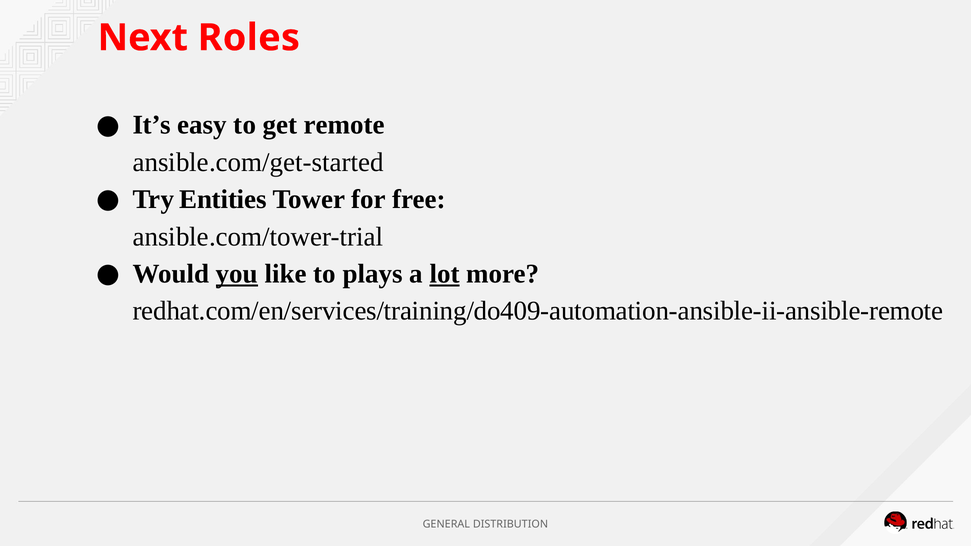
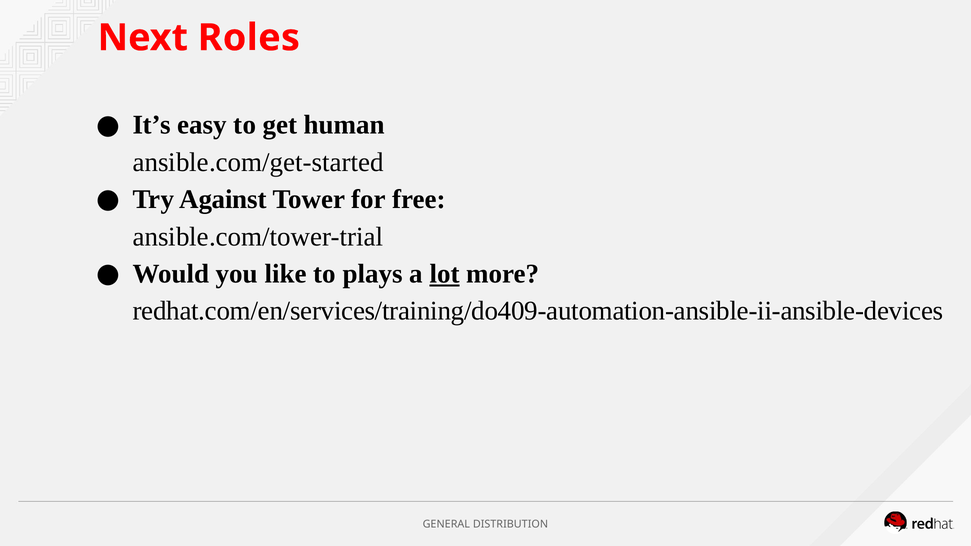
remote: remote -> human (344, 125)
Entities: Entities -> Against (223, 199)
you underline: present -> none (237, 274)
redhat.com/en/services/training/do409-automation-ansible-ii-ansible-remote: redhat.com/en/services/training/do409-automation-ansible-ii-ansible-remote -> redhat.com/en/services/training/do409-automation-ansible-ii-ansible-devices (538, 311)
